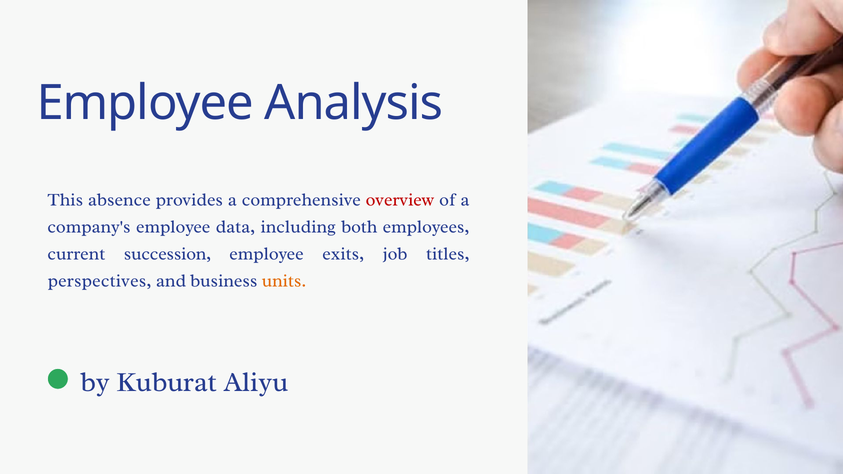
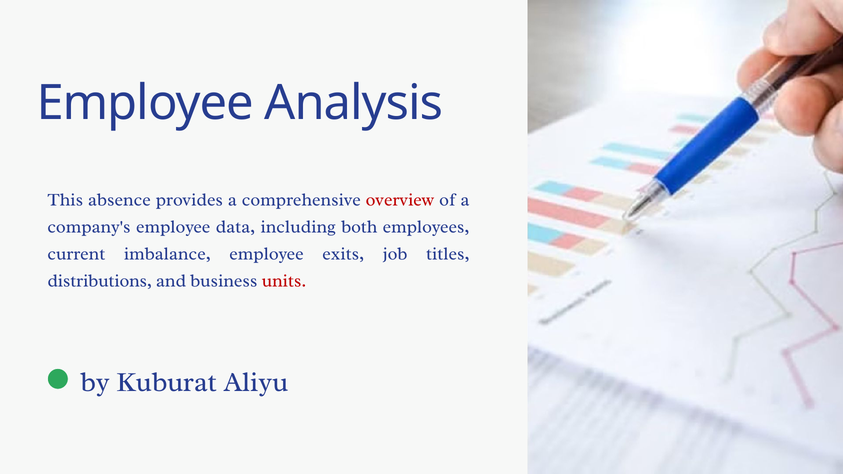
succession: succession -> imbalance (167, 254)
perspectives: perspectives -> distributions (100, 281)
units colour: orange -> red (284, 281)
